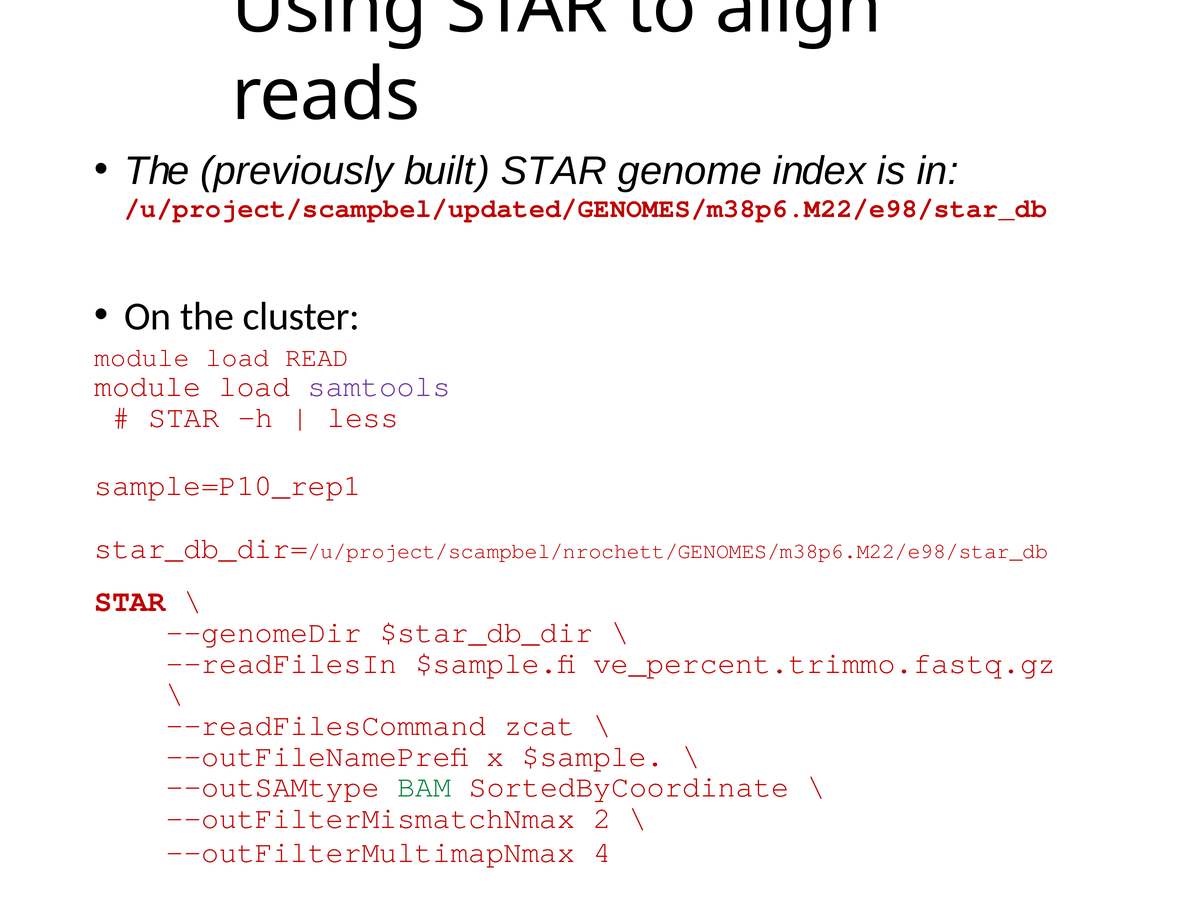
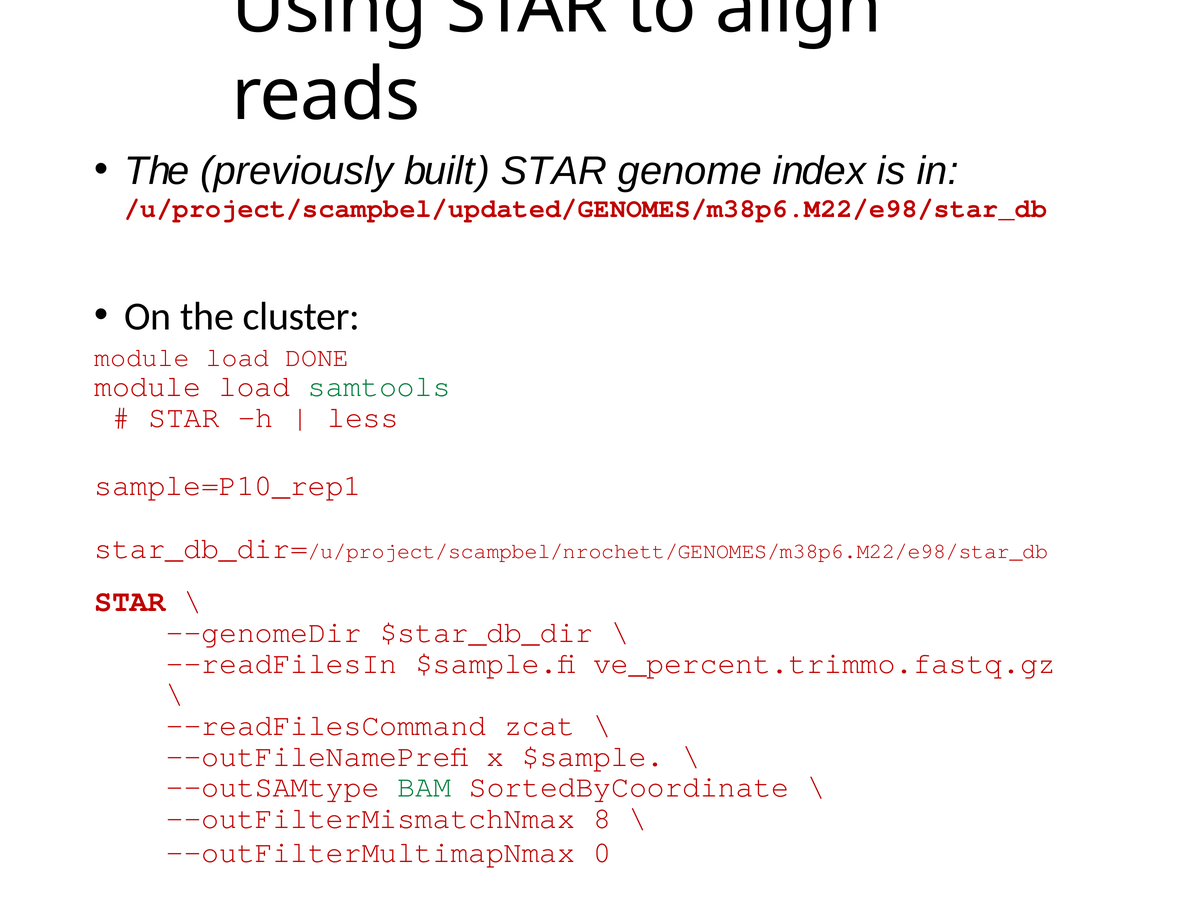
READ: READ -> DONE (317, 358)
samtools colour: purple -> green (379, 387)
2: 2 -> 8 (602, 819)
4: 4 -> 0 (602, 853)
